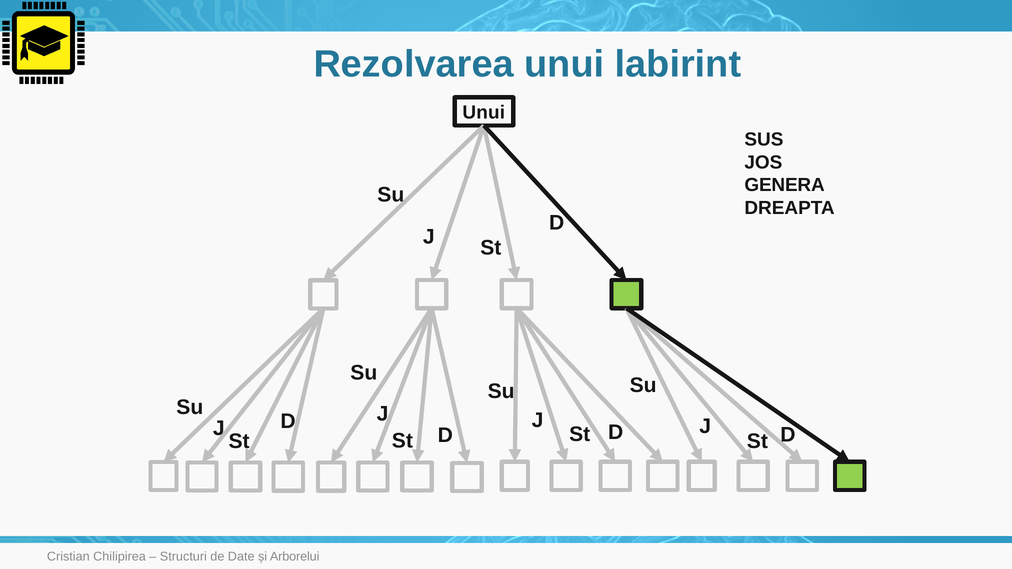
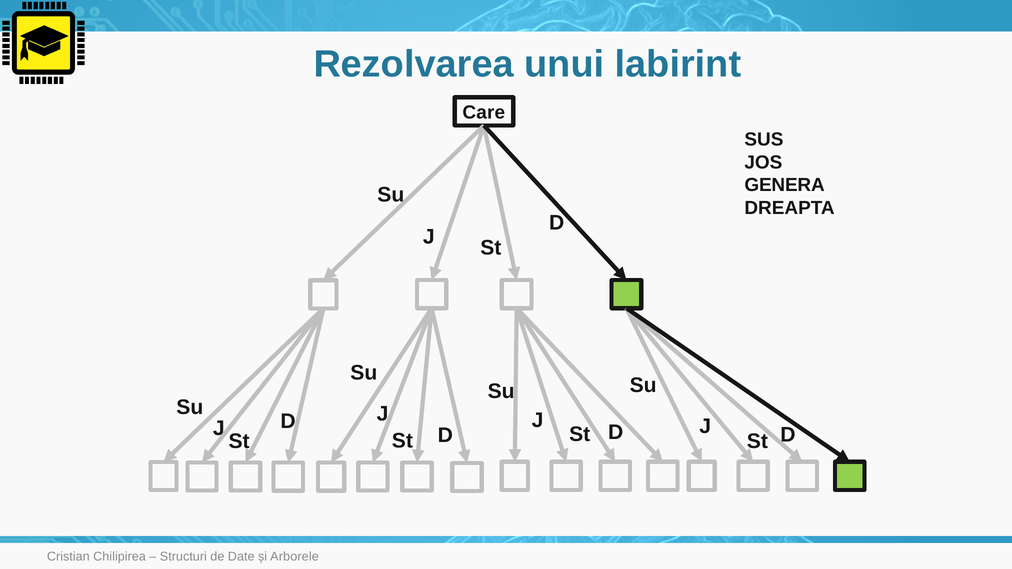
Unui: Unui -> Care (484, 113)
Arborelui: Arborelui -> Arborele (295, 557)
